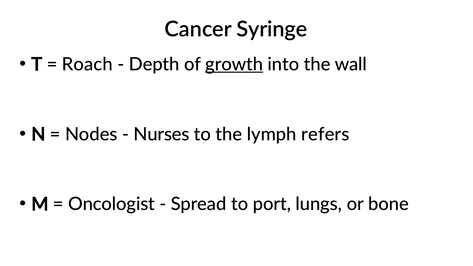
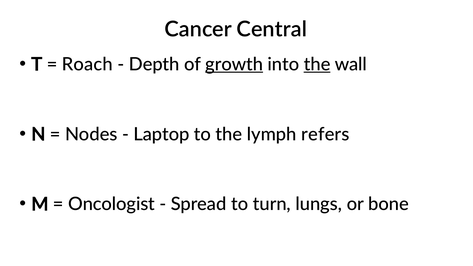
Syringe: Syringe -> Central (272, 29)
the underline: none -> present (317, 64)
Nurses: Nurses -> Laptop (161, 134)
port: port -> turn (272, 204)
